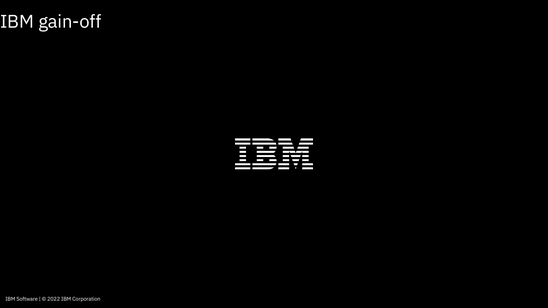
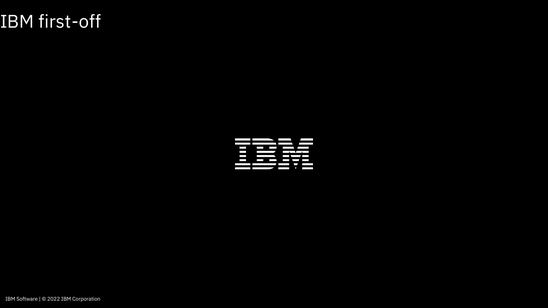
gain-off: gain-off -> first-off (70, 22)
